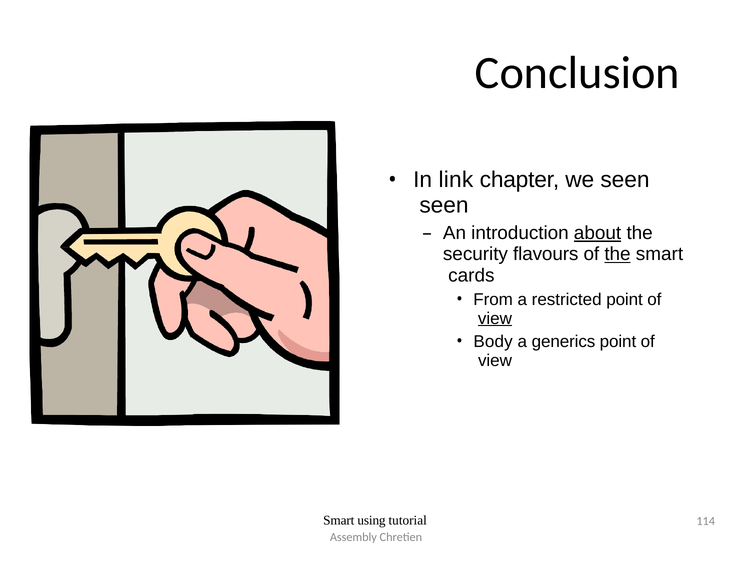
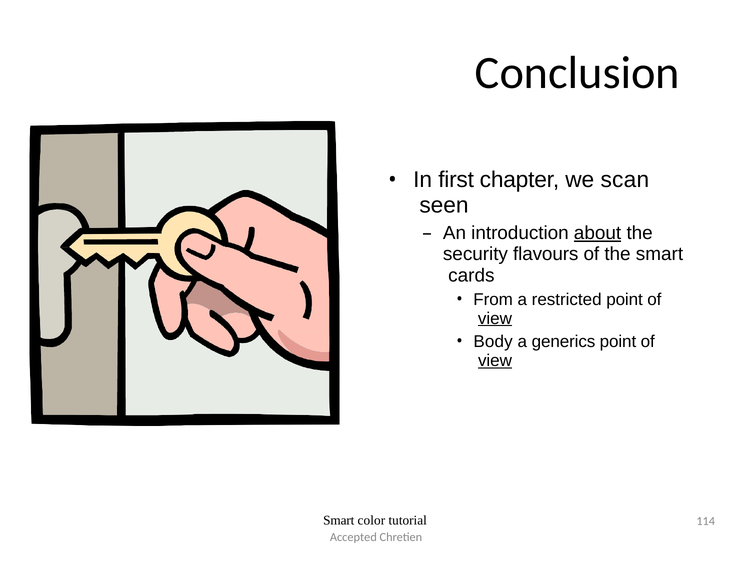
link: link -> first (456, 180)
we seen: seen -> scan (625, 180)
the underline: present -> none (617, 254)
view underline: none -> present (495, 360)
using: using -> color (371, 520)
Assembly: Assembly -> Accepted (353, 537)
